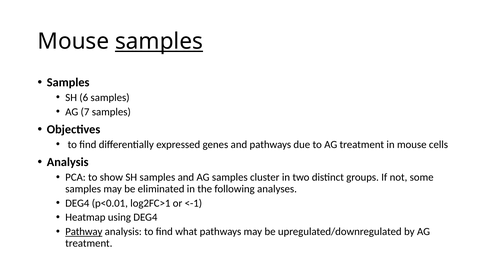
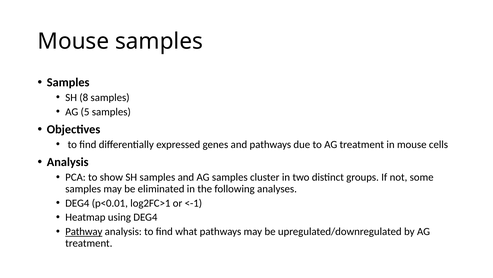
samples underline: present -> none (159, 41)
6: 6 -> 8 (84, 97)
7: 7 -> 5 (85, 111)
